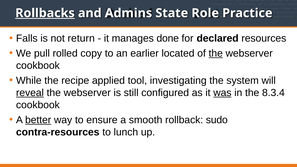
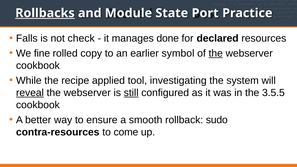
Admins: Admins -> Module (128, 13)
Role: Role -> Port (205, 13)
return: return -> check (81, 38)
pull: pull -> fine (42, 53)
located: located -> symbol (178, 53)
still underline: none -> present (131, 93)
was underline: present -> none (222, 93)
8.3.4: 8.3.4 -> 3.5.5 (273, 93)
better underline: present -> none (38, 120)
lunch: lunch -> come (126, 132)
